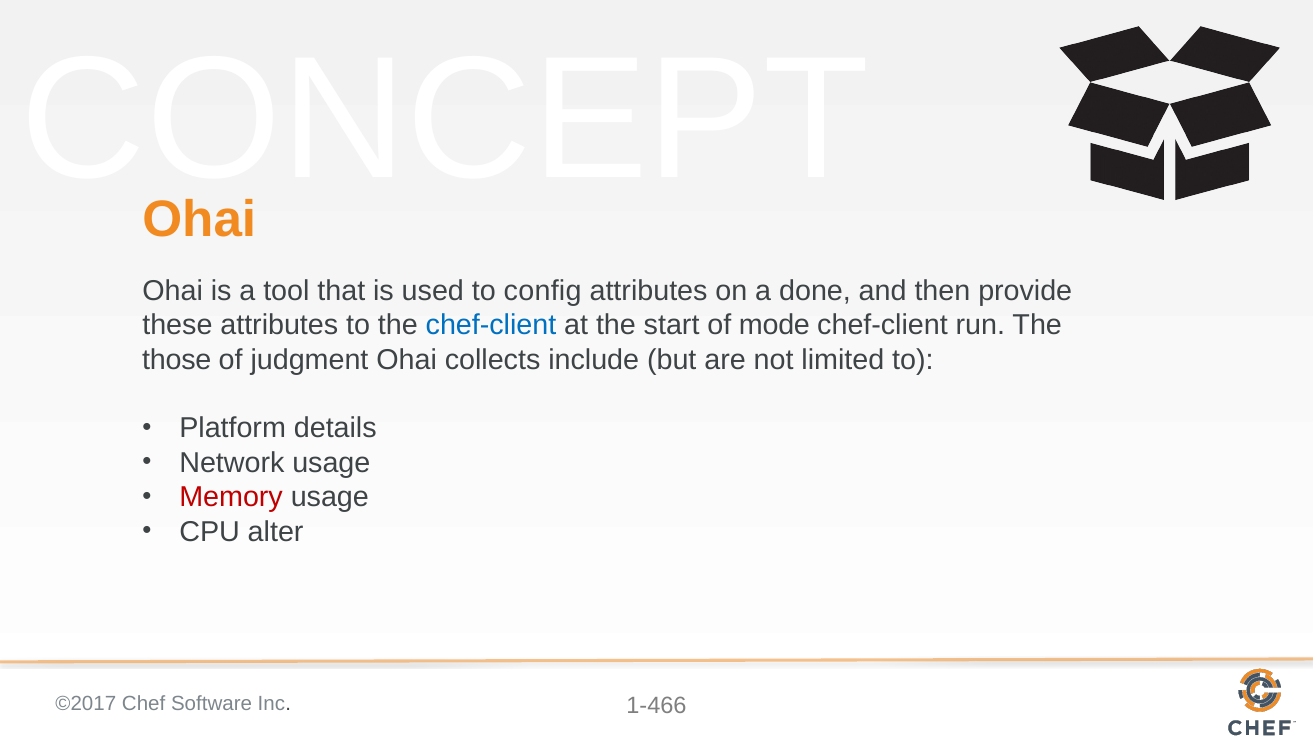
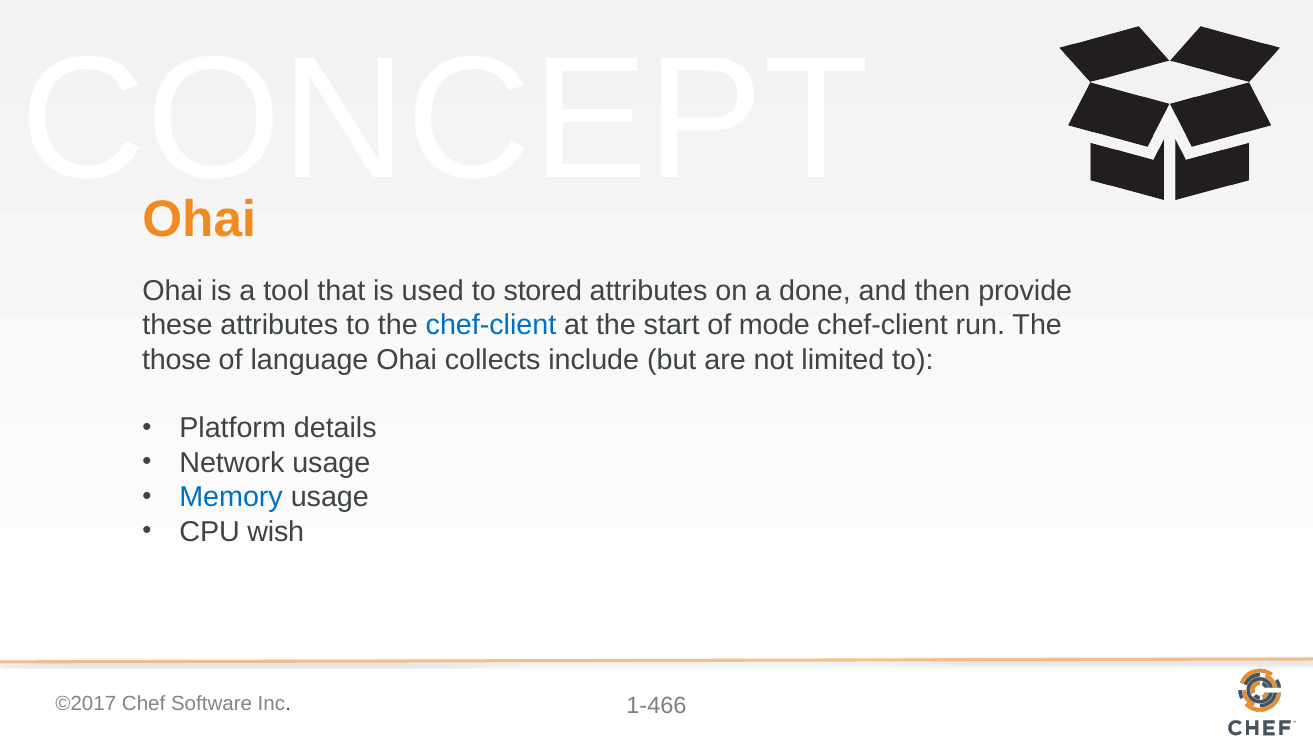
config: config -> stored (543, 291)
judgment: judgment -> language (310, 360)
Memory colour: red -> blue (231, 498)
alter: alter -> wish (276, 532)
